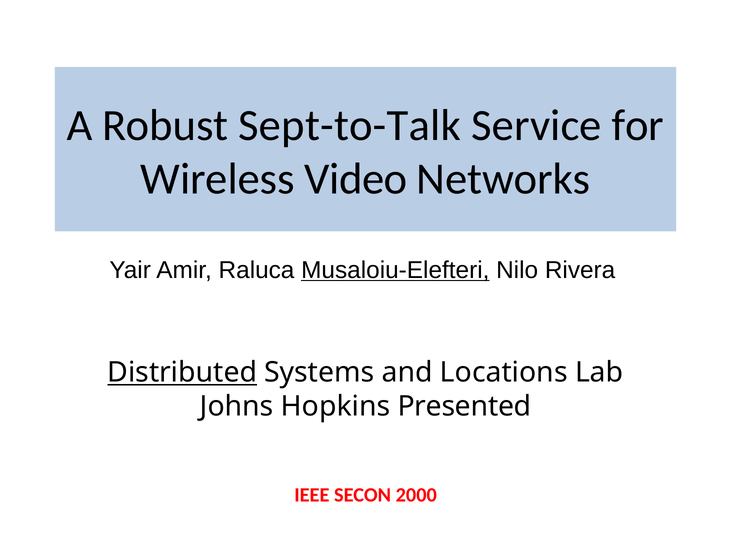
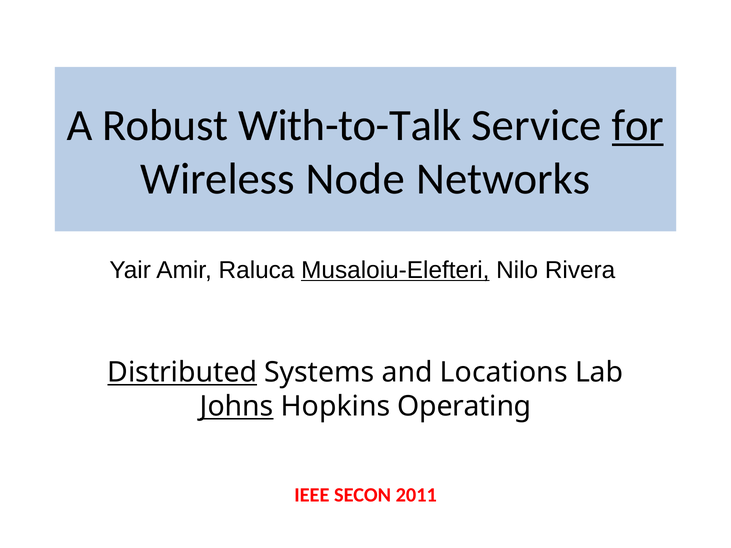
Sept-to-Talk: Sept-to-Talk -> With-to-Talk (350, 126)
for underline: none -> present (638, 126)
Video: Video -> Node (355, 179)
Johns underline: none -> present (237, 407)
Presented: Presented -> Operating (464, 407)
2000: 2000 -> 2011 (416, 495)
